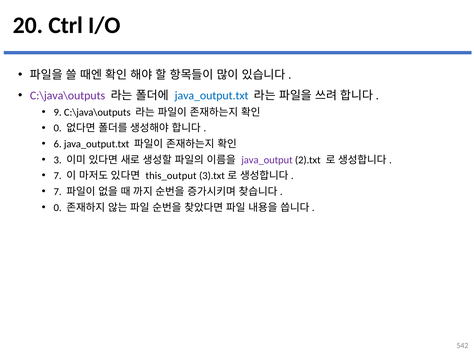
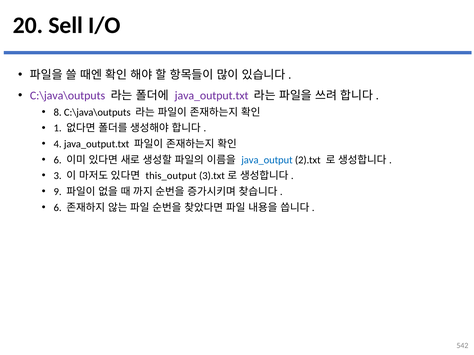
Ctrl: Ctrl -> Sell (66, 25)
java_output.txt colour: blue -> purple (212, 96)
9: 9 -> 8 (58, 112)
0: 0 -> 1 (58, 128)
6: 6 -> 4 (58, 144)
3: 3 -> 6 (58, 160)
java_output colour: purple -> blue (267, 160)
7: 7 -> 3 (58, 176)
7: 7 -> 9 (58, 192)
0: 0 -> 6 (58, 208)
